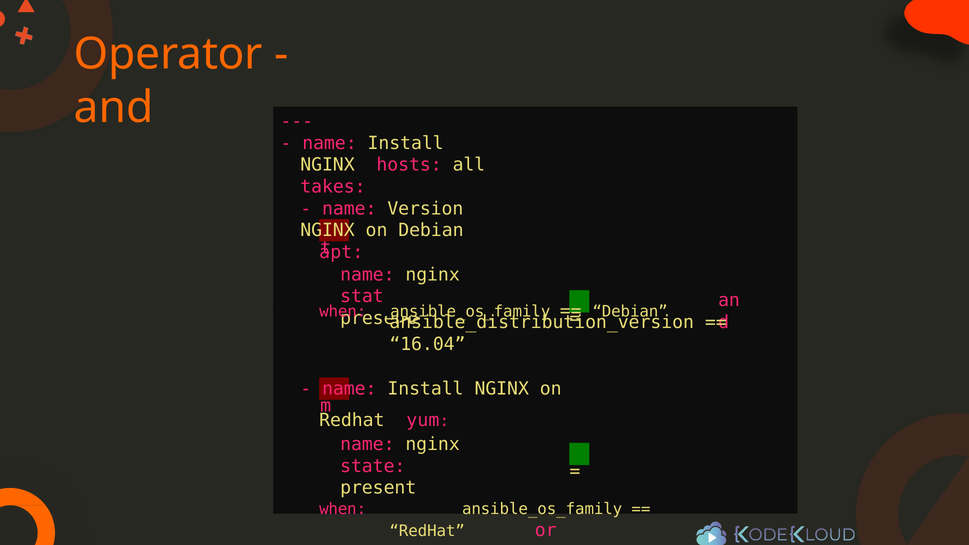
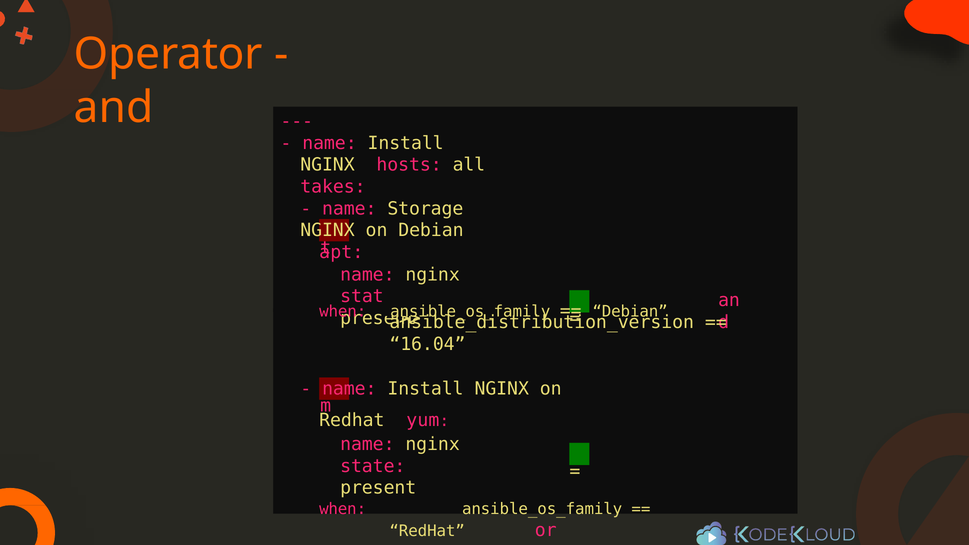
Version: Version -> Storage (425, 209)
